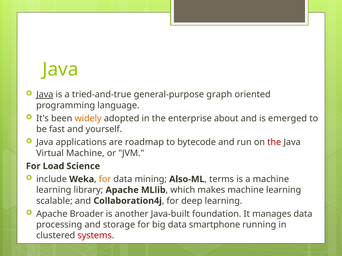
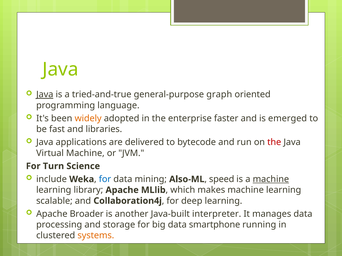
about: about -> faster (226, 119)
yourself: yourself -> libraries (104, 129)
roadmap: roadmap -> delivered (144, 143)
Load: Load -> Turn (53, 166)
for colour: orange -> blue (105, 180)
terms: terms -> speed (222, 180)
machine underline: none -> present (271, 180)
foundation: foundation -> interpreter (217, 214)
systems colour: red -> orange (96, 236)
